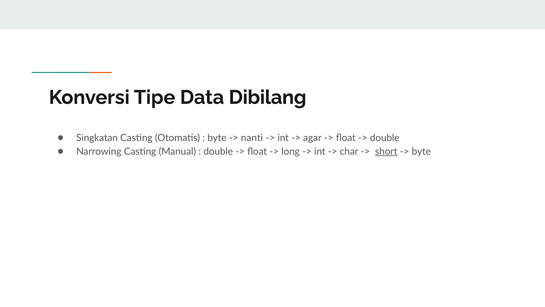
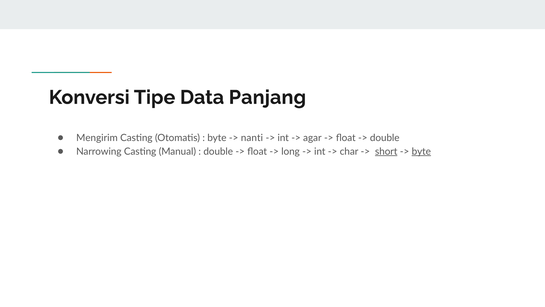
Dibilang: Dibilang -> Panjang (267, 97)
Singkatan: Singkatan -> Mengirim (97, 138)
byte underline: none -> present (421, 151)
